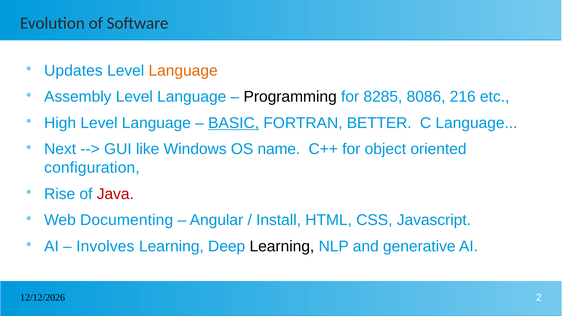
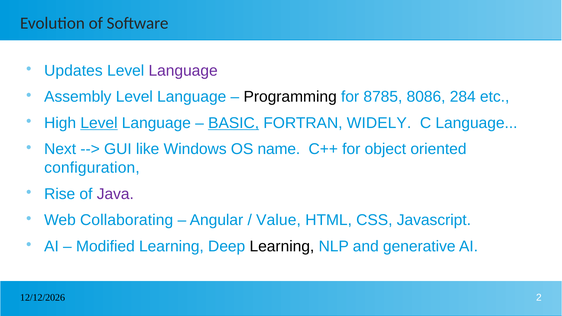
Language colour: orange -> purple (183, 71)
8285: 8285 -> 8785 (383, 97)
216: 216 -> 284 (463, 97)
Level underline: none -> present (99, 123)
BETTER: BETTER -> WIDELY (379, 123)
Java colour: red -> purple (115, 194)
Documenting: Documenting -> Collaborating (127, 220)
Install: Install -> Value (279, 220)
Involves: Involves -> Modified (105, 246)
